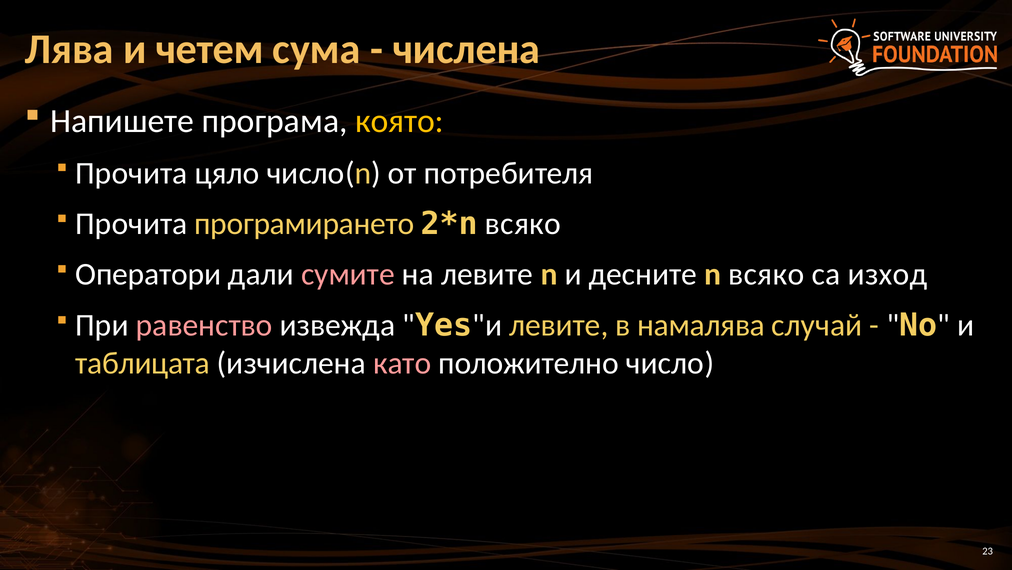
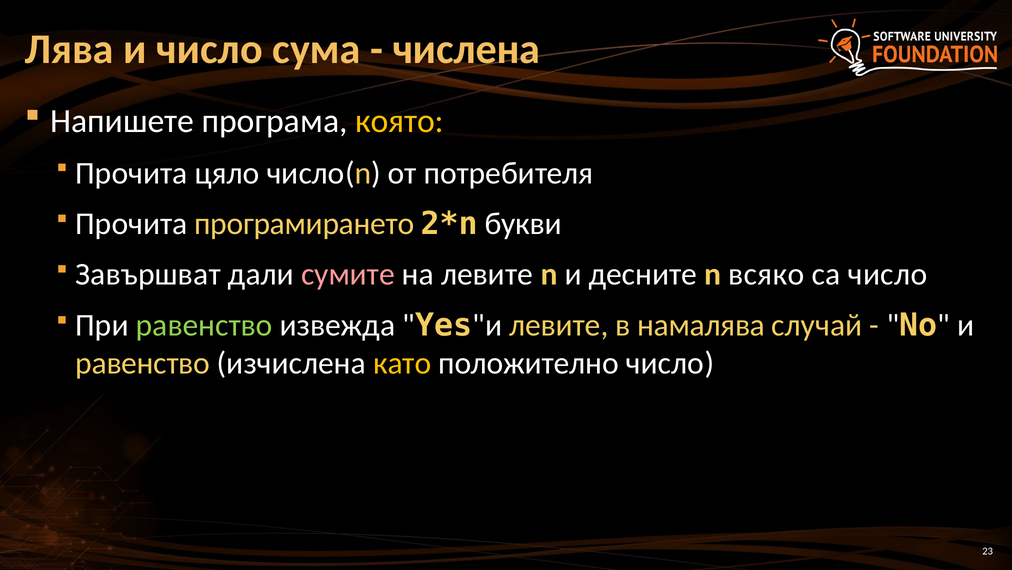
и четем: четем -> число (209, 49)
всяко: всяко -> букви (523, 224)
Оператори: Оператори -> Завършват (148, 274)
са изход: изход -> число (888, 274)
равенство colour: pink -> light green (204, 325)
таблицата: таблицата -> равенство (143, 363)
като colour: pink -> yellow (402, 363)
